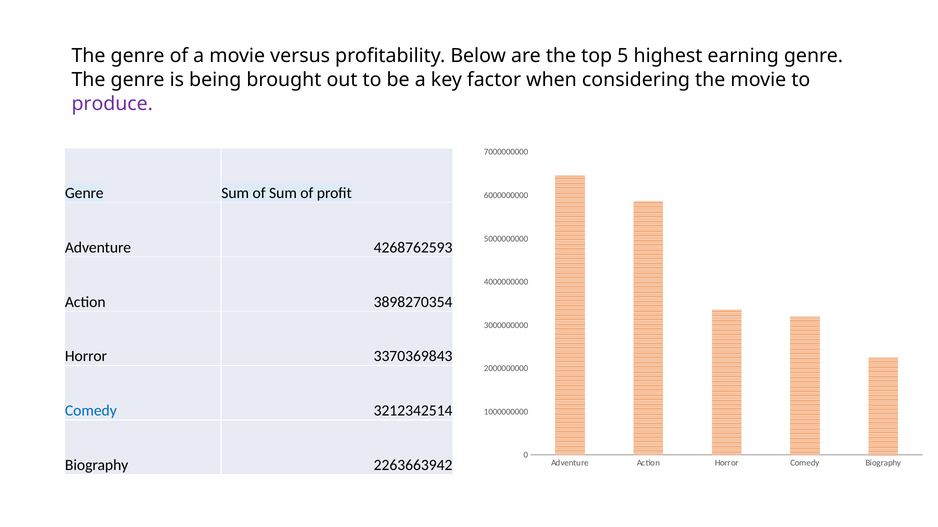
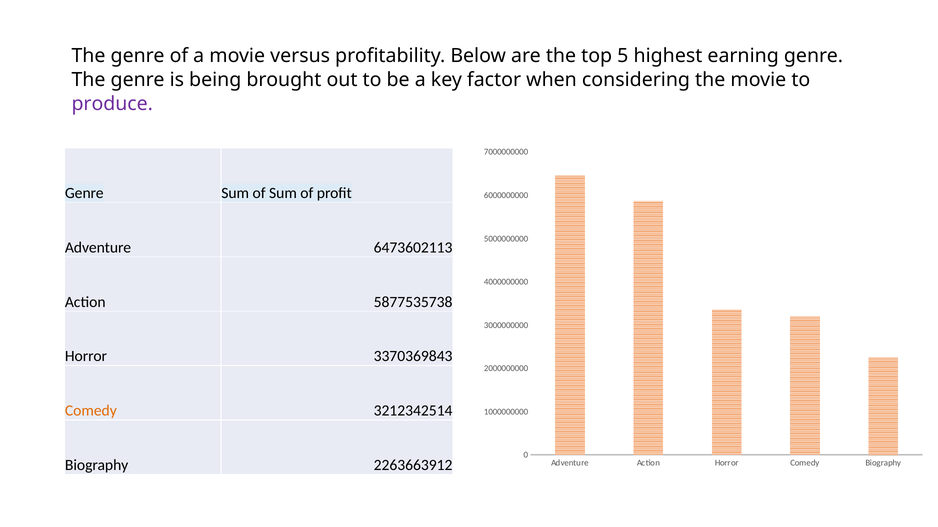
4268762593: 4268762593 -> 6473602113 (413, 248)
3898270354: 3898270354 -> 5877535738 (413, 302)
Comedy colour: blue -> orange (91, 411)
2263663942: 2263663942 -> 2263663912 (413, 466)
